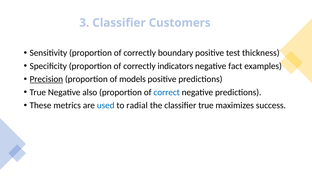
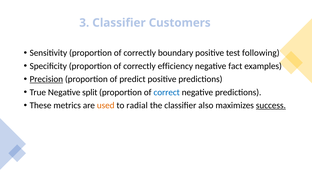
thickness: thickness -> following (261, 53)
indicators: indicators -> efficiency (175, 66)
models: models -> predict (132, 79)
also: also -> split (90, 92)
used colour: blue -> orange (106, 105)
classifier true: true -> also (206, 105)
success underline: none -> present (271, 105)
